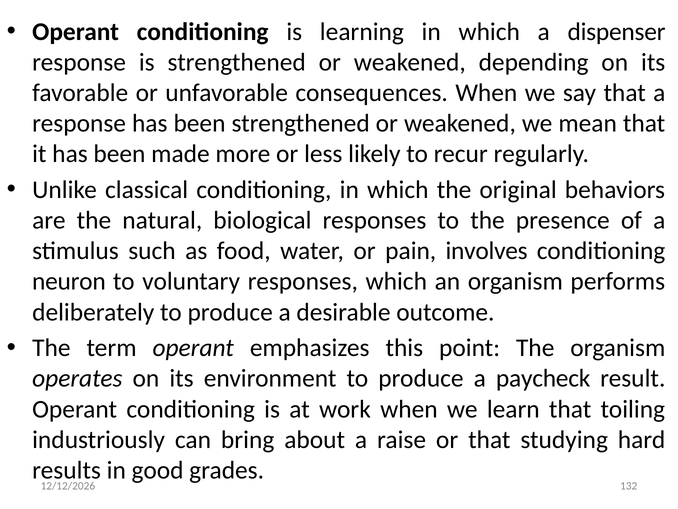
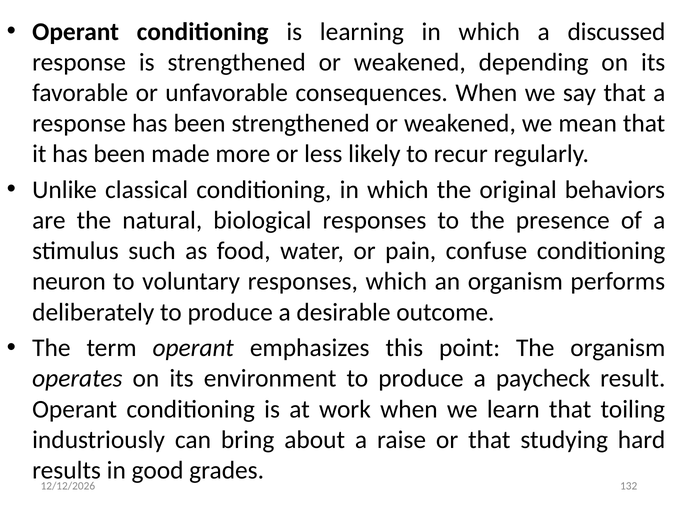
dispenser: dispenser -> discussed (616, 32)
involves: involves -> confuse (486, 251)
